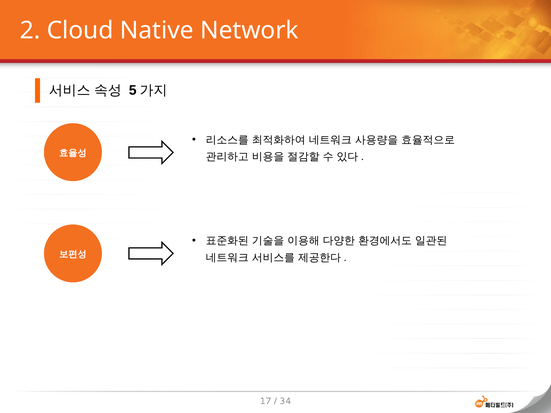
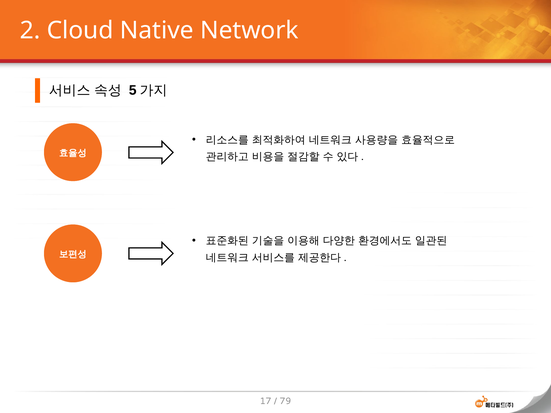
34: 34 -> 79 (285, 402)
